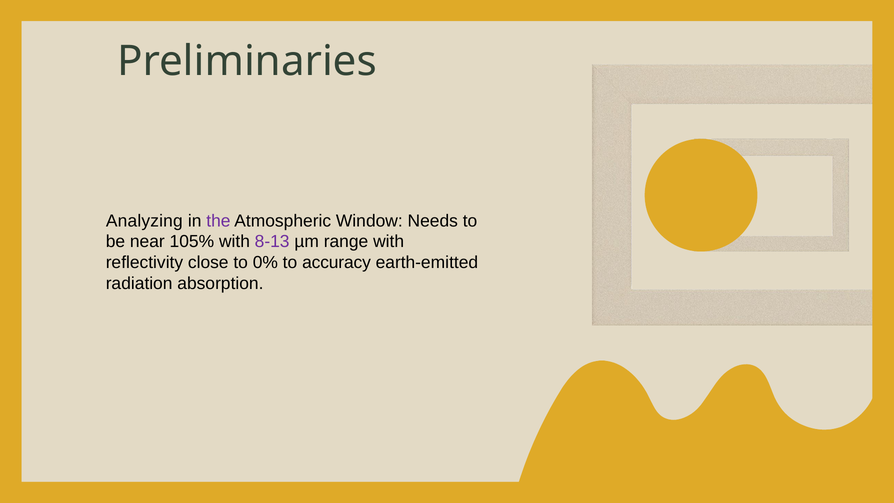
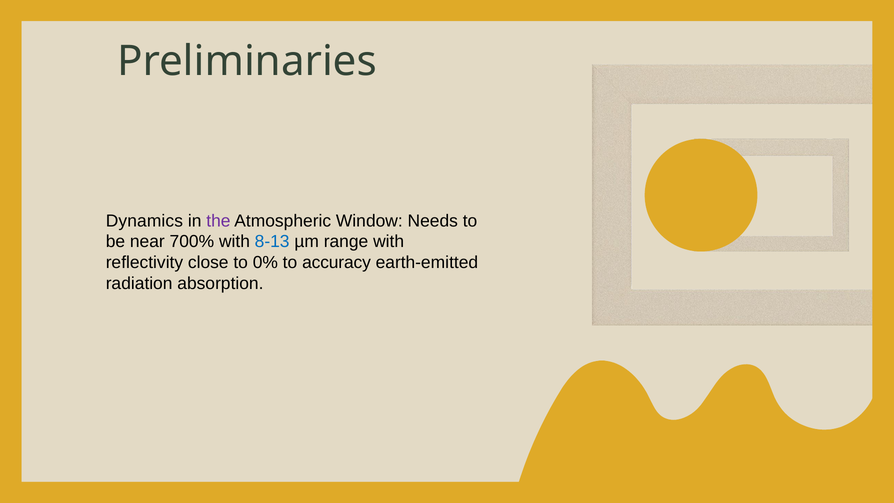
Analyzing: Analyzing -> Dynamics (144, 221)
105%: 105% -> 700% (192, 242)
8-13 colour: purple -> blue (272, 242)
